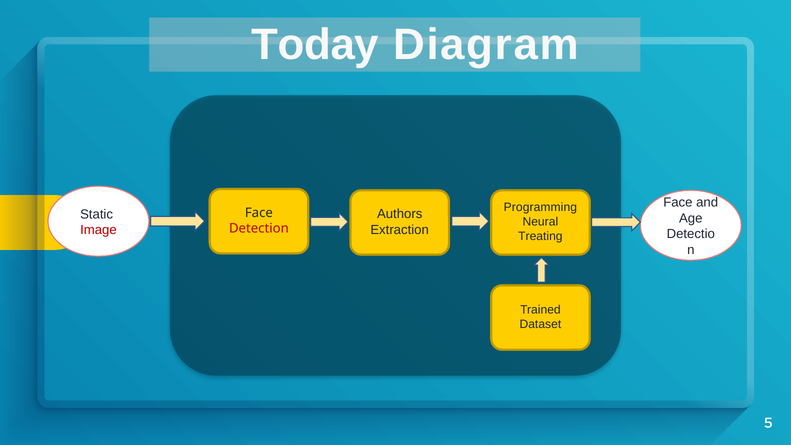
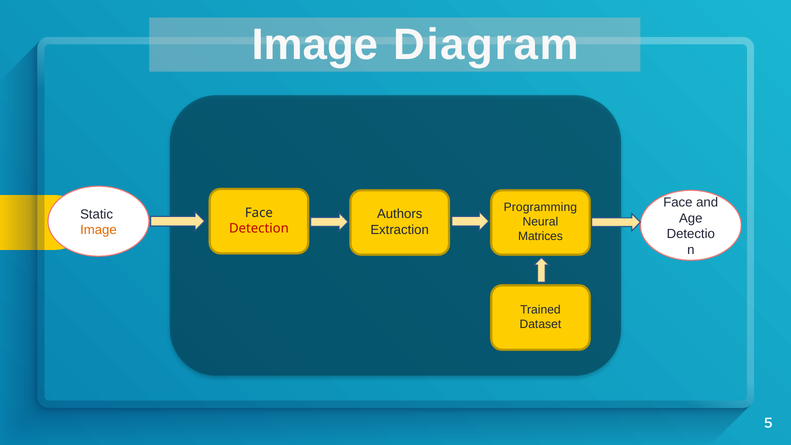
Today: Today -> Image (315, 45)
Image colour: red -> orange (98, 230)
Treating: Treating -> Matrices (540, 236)
